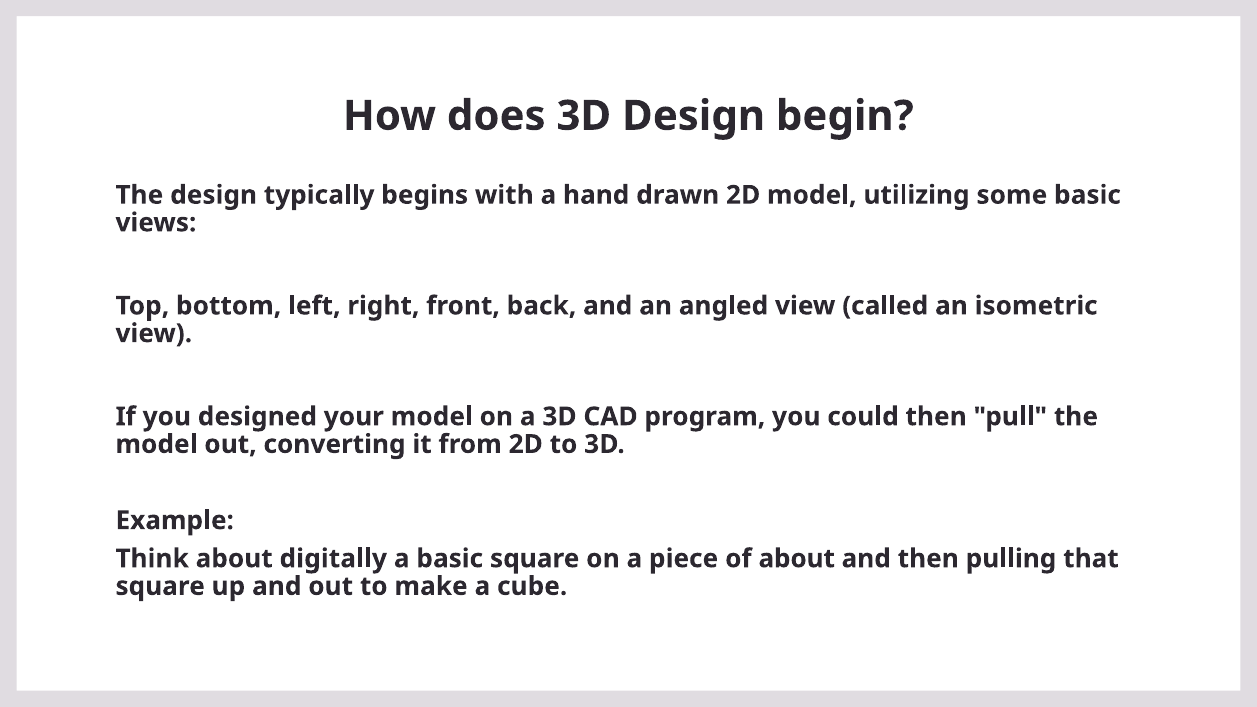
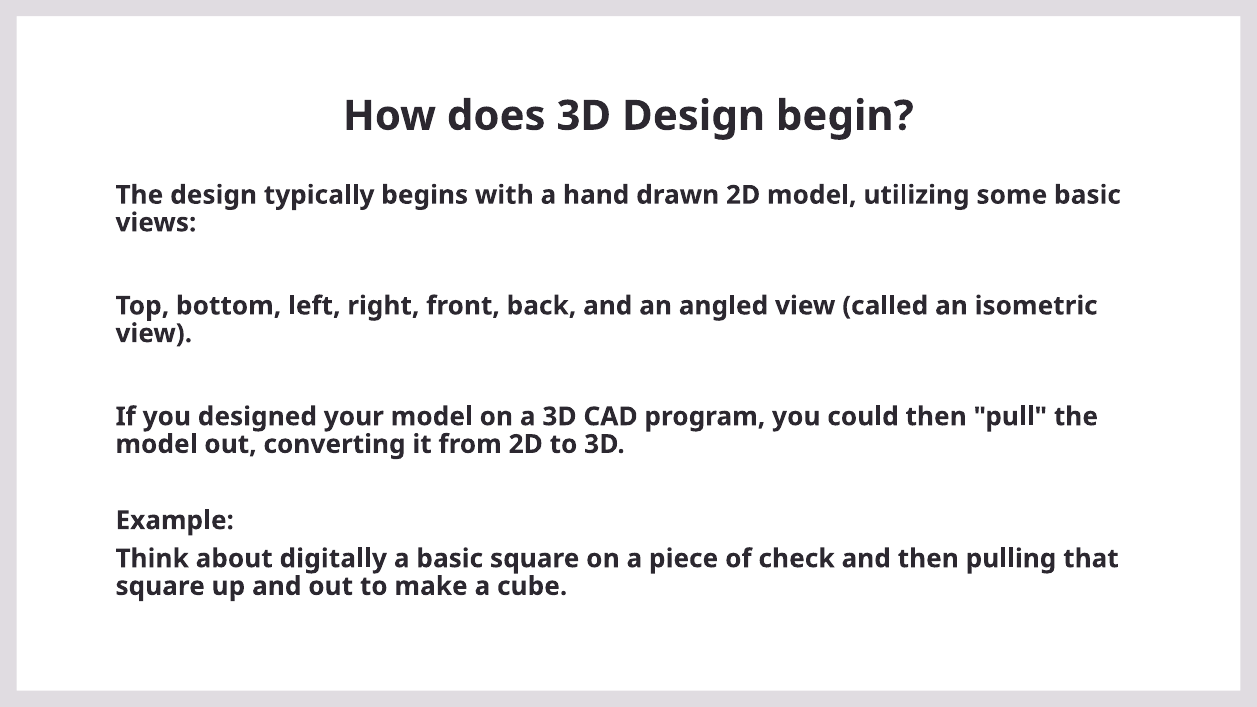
of about: about -> check (797, 559)
